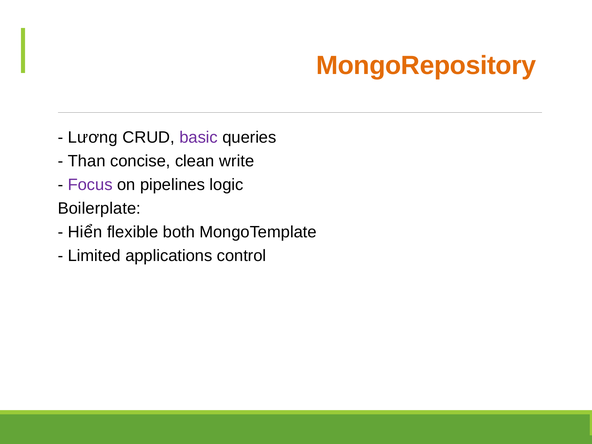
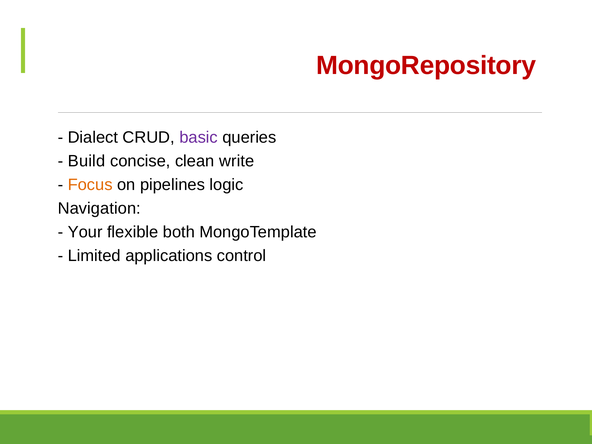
MongoRepository colour: orange -> red (426, 65)
Lương: Lương -> Dialect (93, 137)
Than: Than -> Build (87, 161)
Focus colour: purple -> orange (90, 185)
Boilerplate: Boilerplate -> Navigation (99, 208)
Hiển: Hiển -> Your (85, 232)
